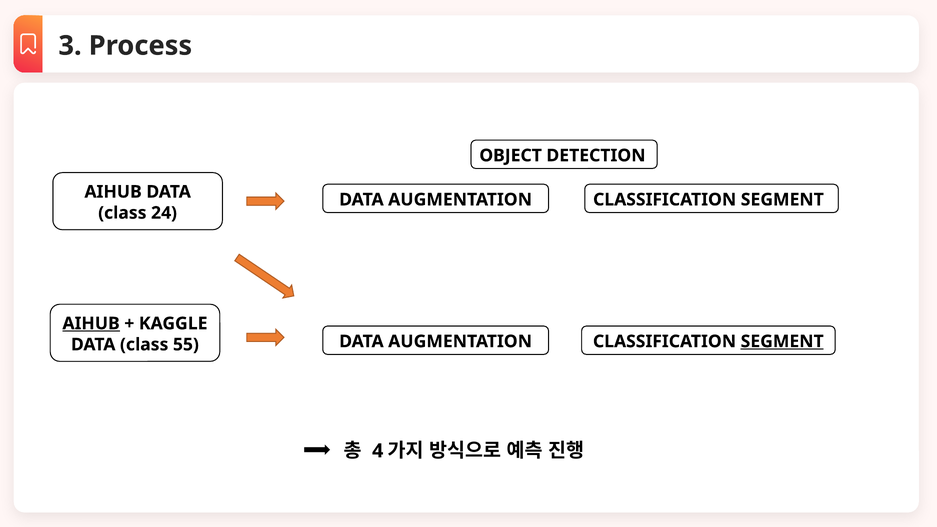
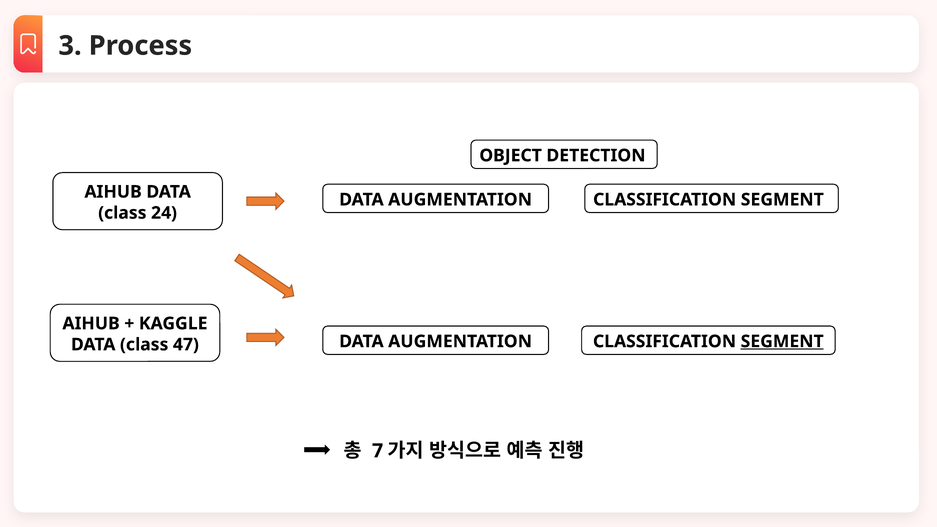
AIHUB underline: present -> none (91, 324)
55: 55 -> 47 (186, 345)
4: 4 -> 7 (378, 451)
